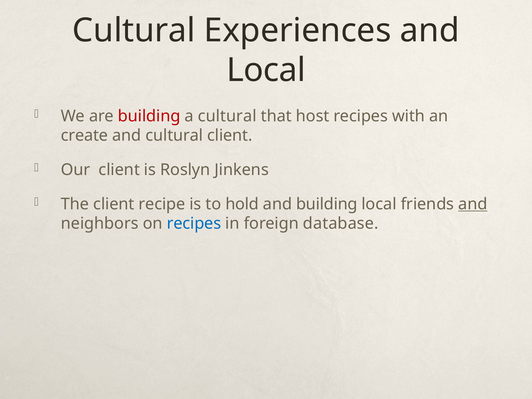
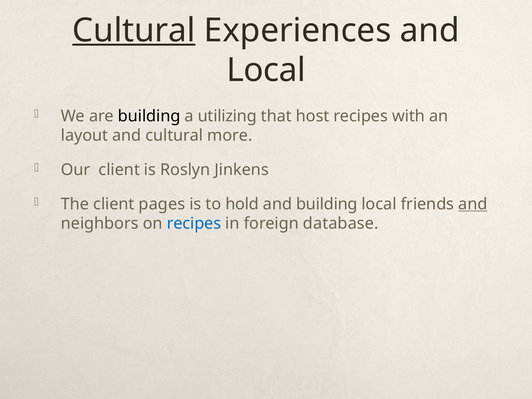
Cultural underline: none -> present (134, 30)
building colour: red -> black (149, 116)
a cultural: cultural -> utilizing (227, 116)
create: create -> layout (84, 135)
cultural client: client -> more (230, 135)
recipe: recipe -> pages (162, 204)
